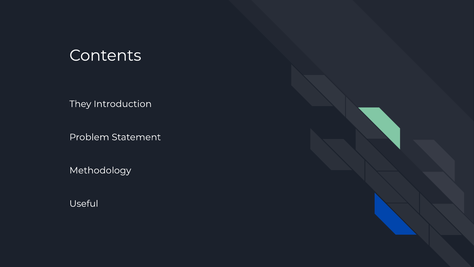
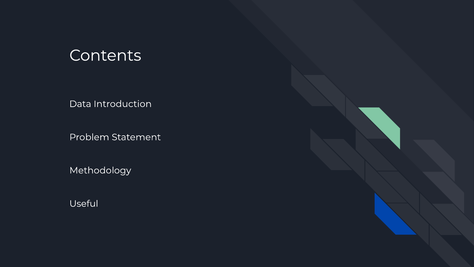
They: They -> Data (80, 104)
